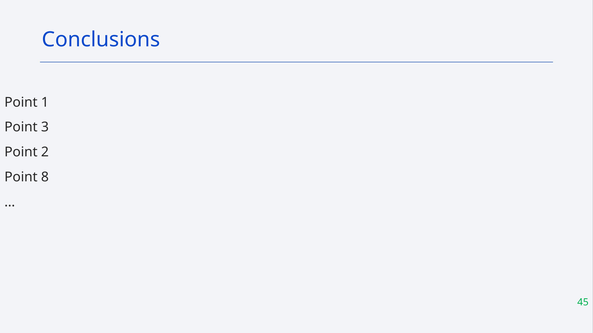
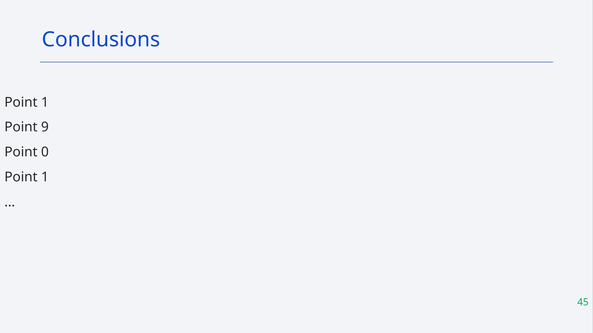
3: 3 -> 9 (45, 127)
2: 2 -> 0 (45, 152)
8: 8 -> 1 (45, 177)
